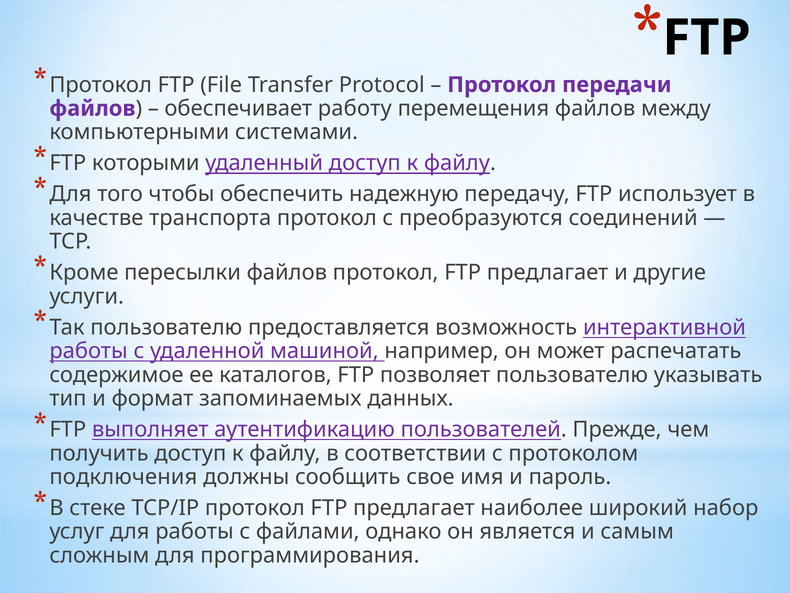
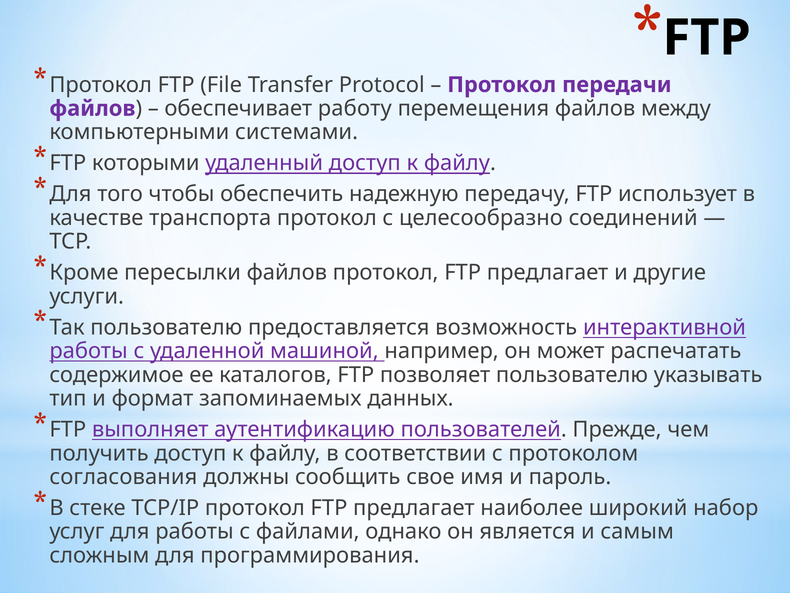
преобразуются: преобразуются -> целесообразно (481, 218)
подключения: подключения -> согласования (123, 477)
